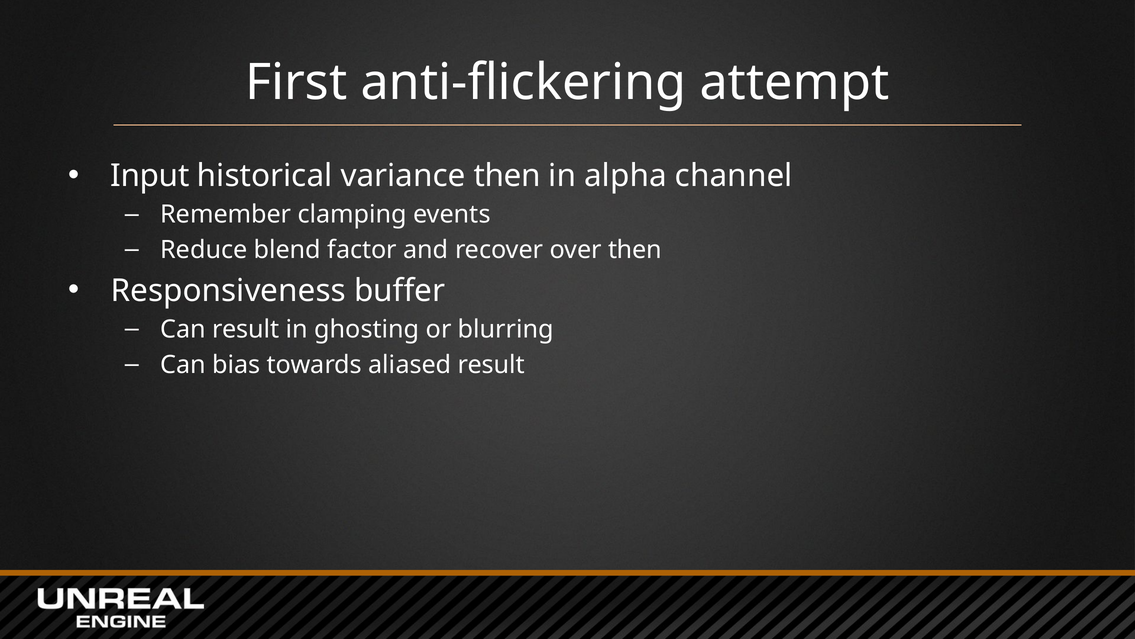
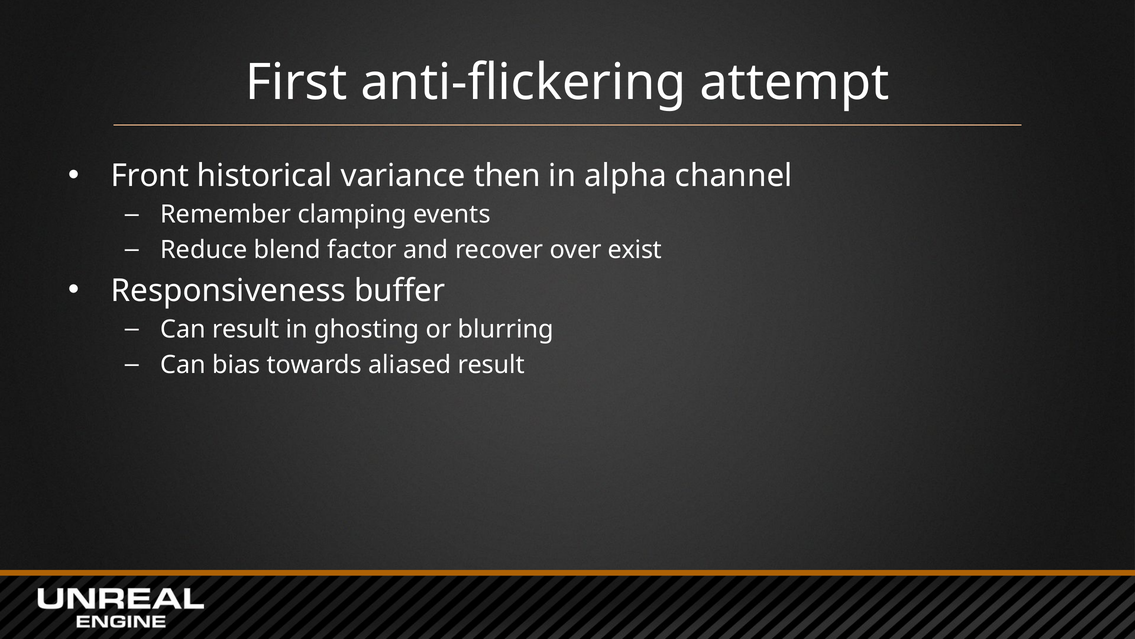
Input: Input -> Front (150, 176)
over then: then -> exist (635, 250)
